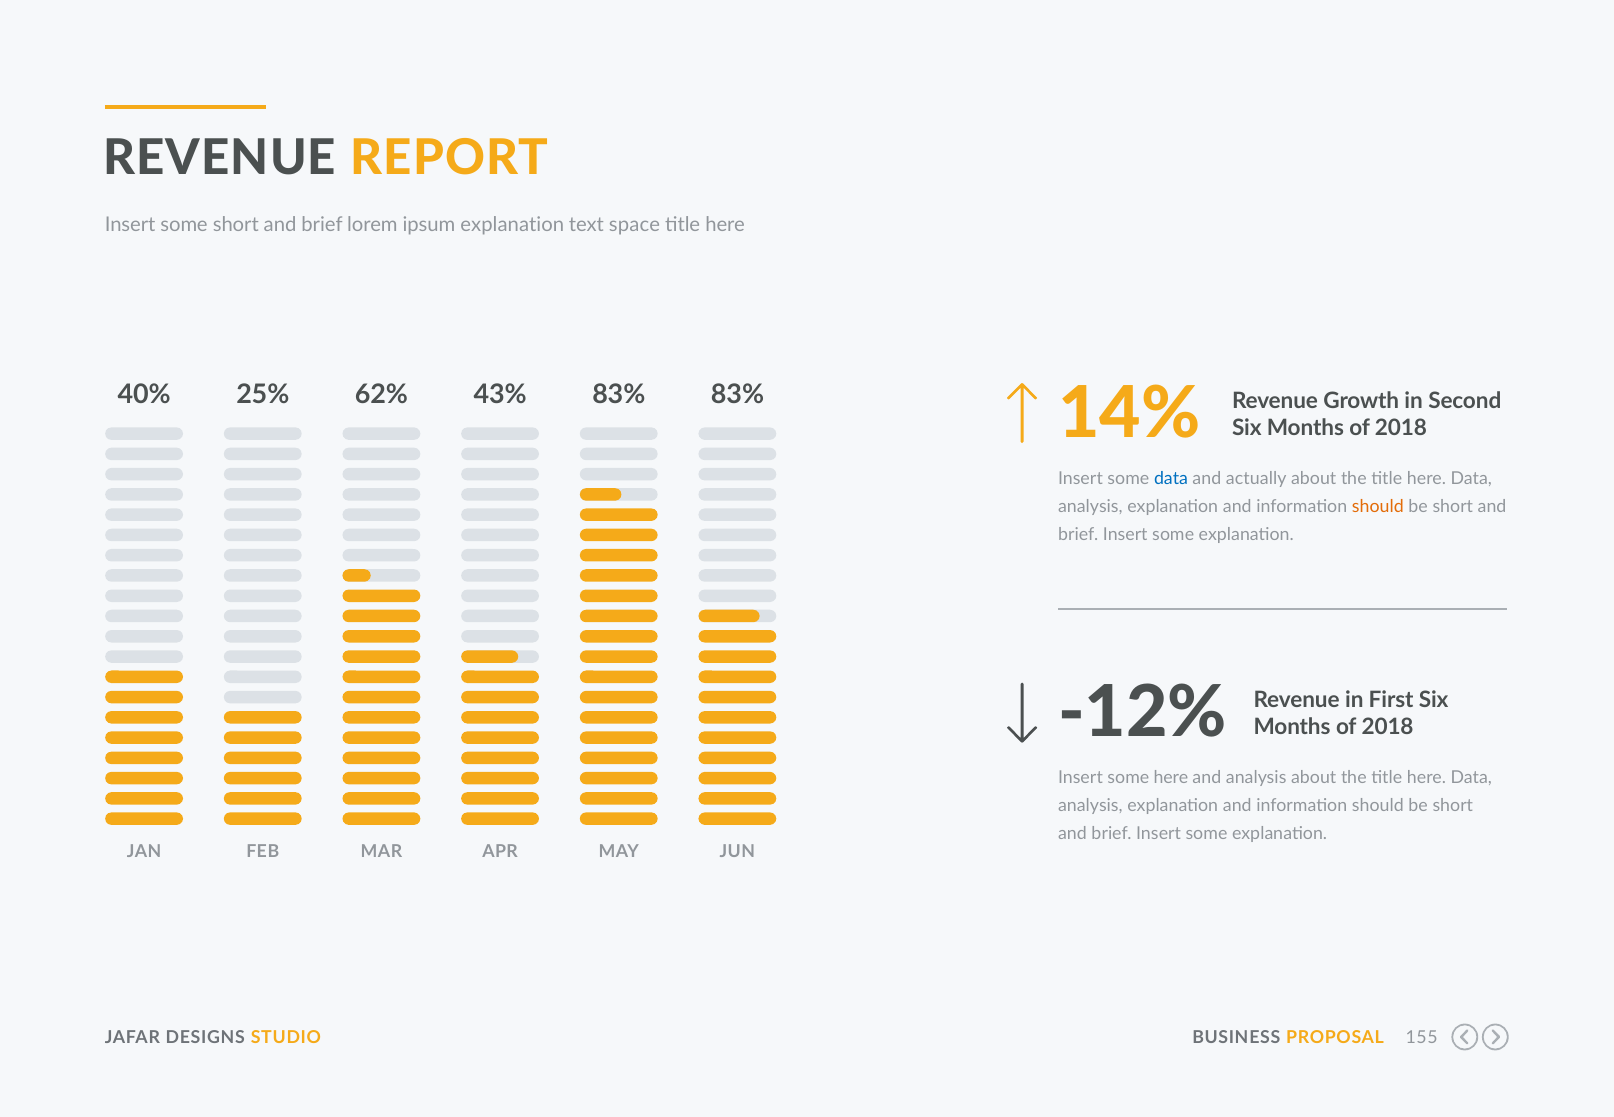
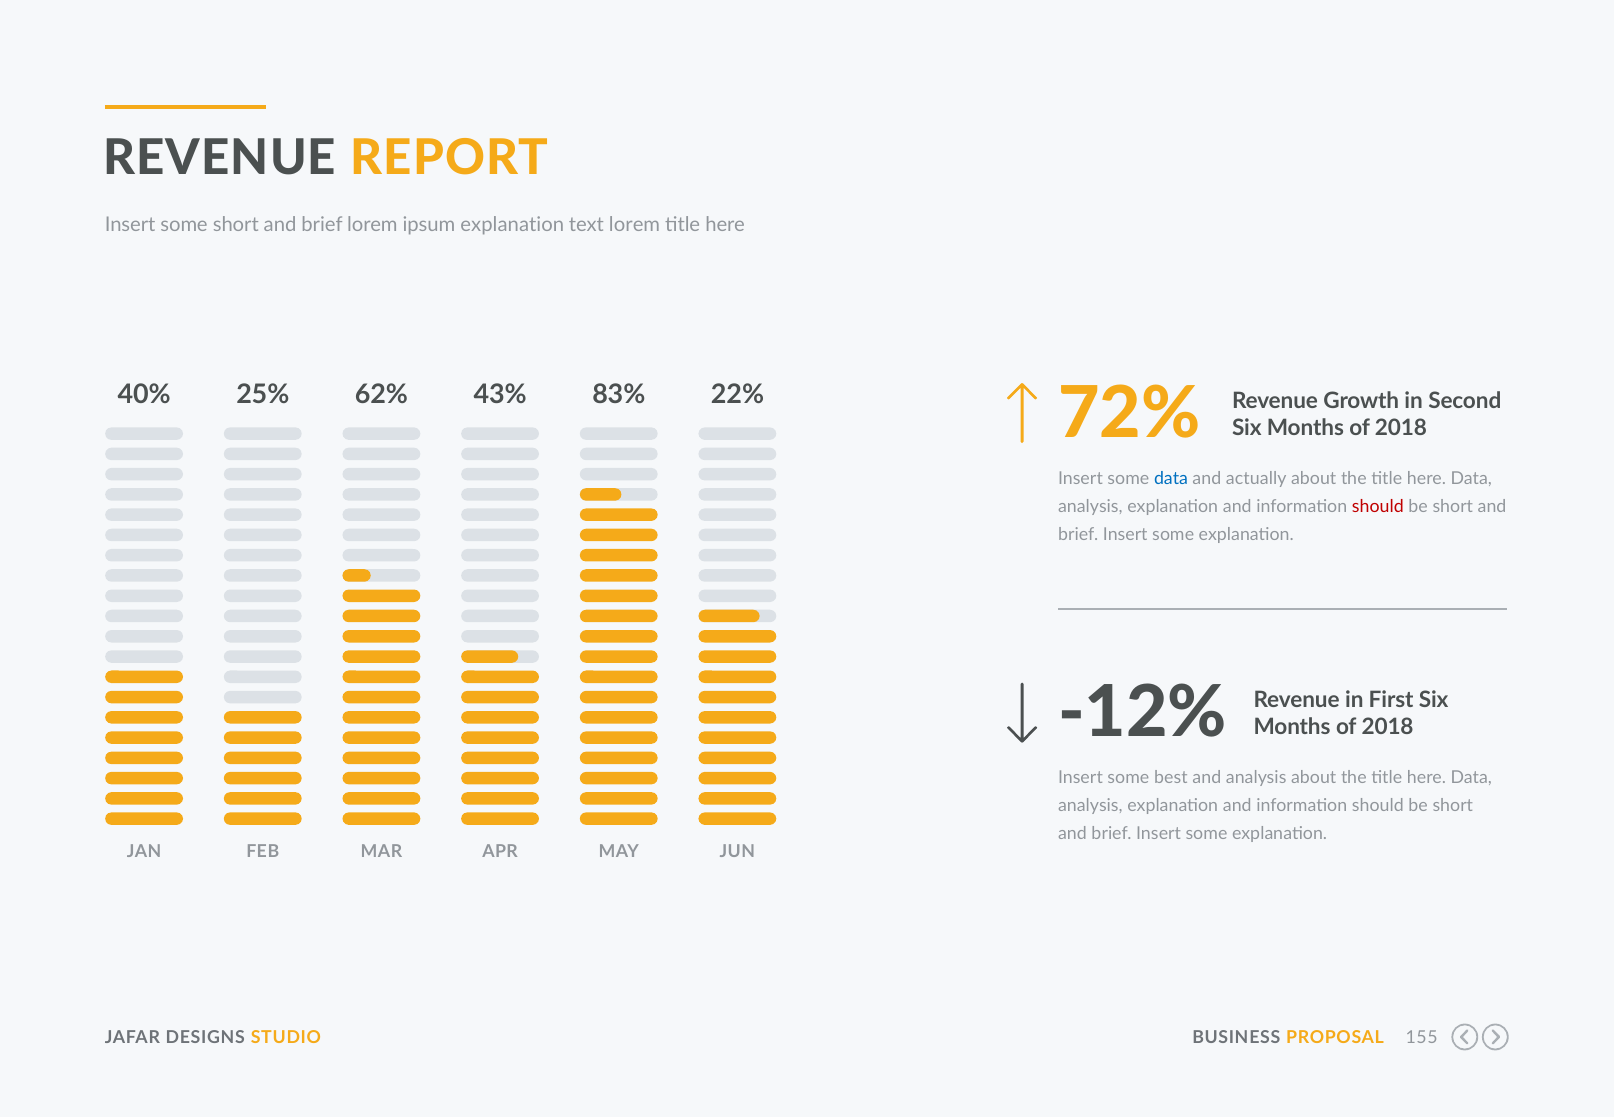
text space: space -> lorem (635, 225)
83%: 83% -> 22% (738, 395)
14%: 14% -> 72% (1129, 414)
should colour: orange -> red (1378, 507)
some here: here -> best (1171, 778)
